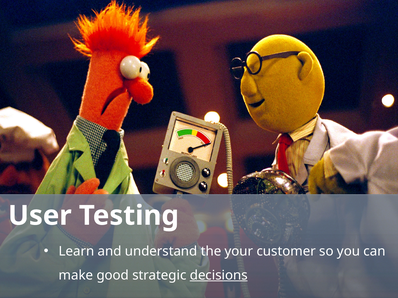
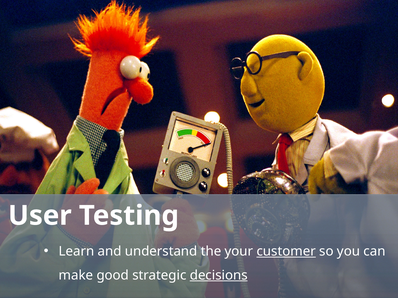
customer underline: none -> present (286, 252)
